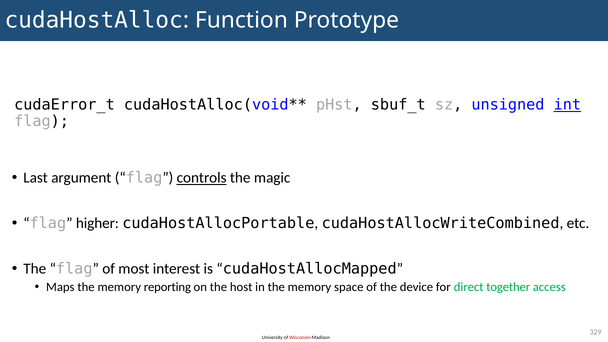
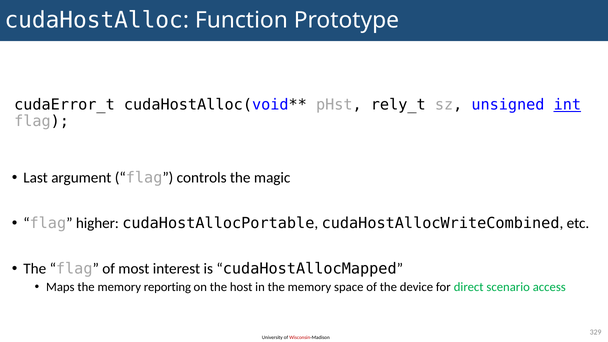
sbuf_t: sbuf_t -> rely_t (398, 105)
controls underline: present -> none (202, 178)
together: together -> scenario (508, 287)
